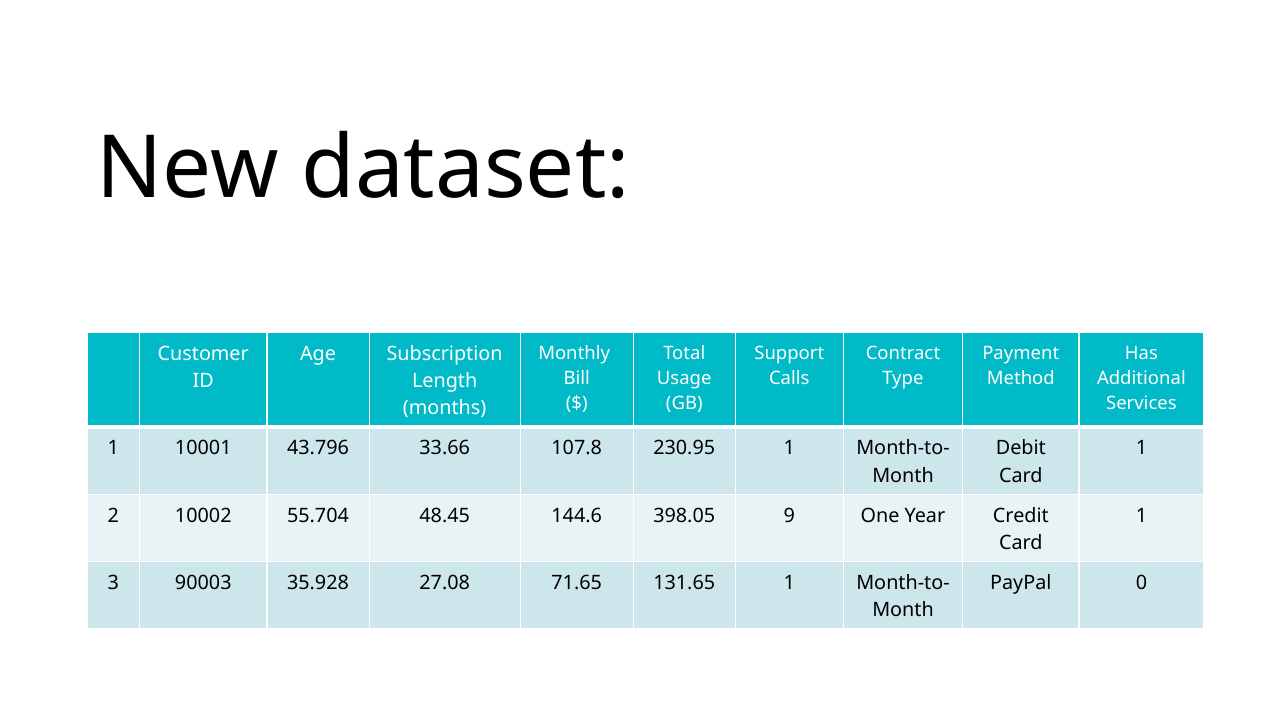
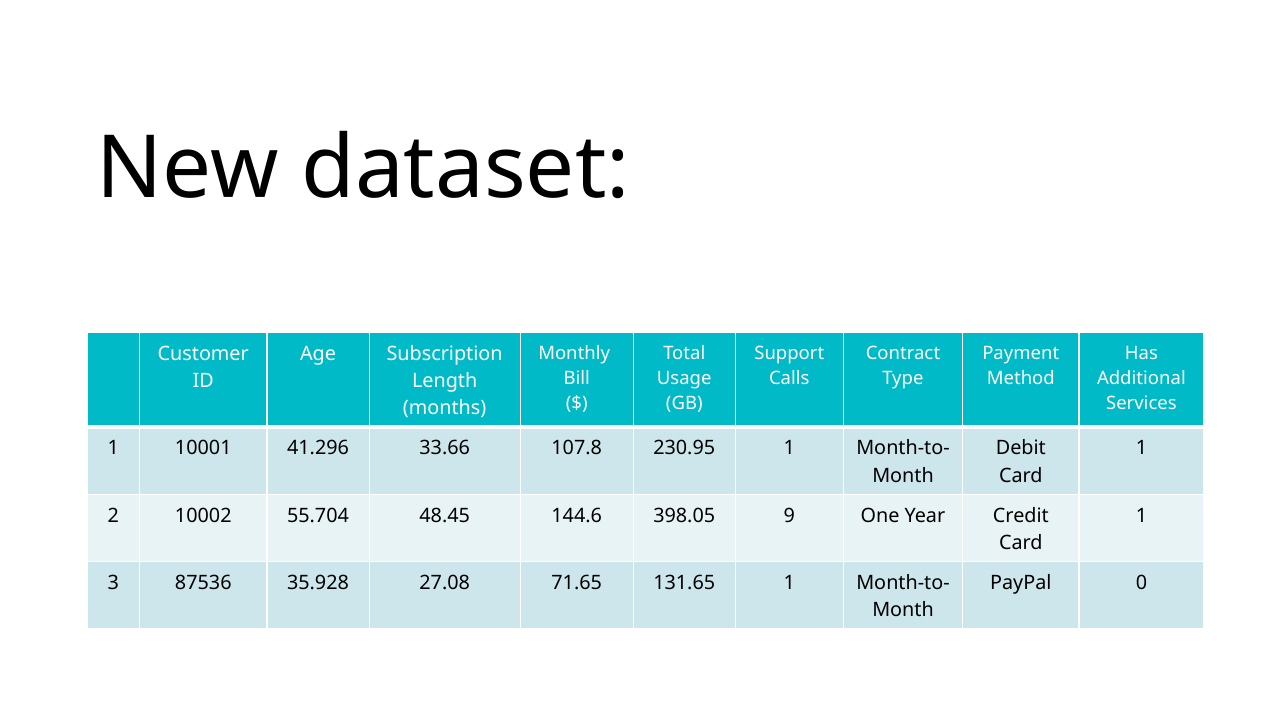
43.796: 43.796 -> 41.296 (318, 449)
90003: 90003 -> 87536 (203, 583)
